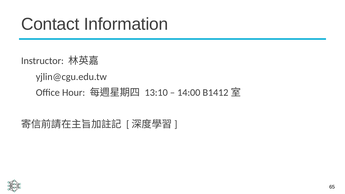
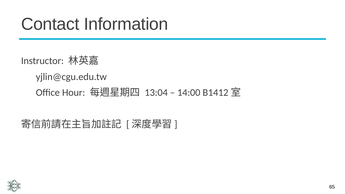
13:10: 13:10 -> 13:04 (156, 93)
